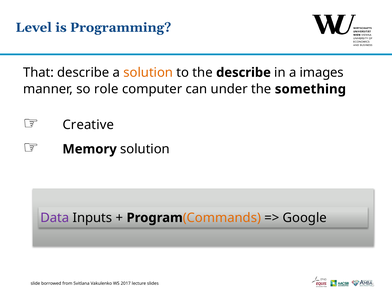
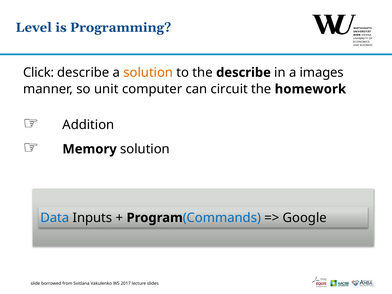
That: That -> Click (39, 73)
role: role -> unit (106, 89)
under: under -> circuit (229, 89)
something: something -> homework (310, 89)
Creative: Creative -> Addition (88, 125)
Data colour: purple -> blue (55, 218)
Commands colour: orange -> blue (222, 218)
